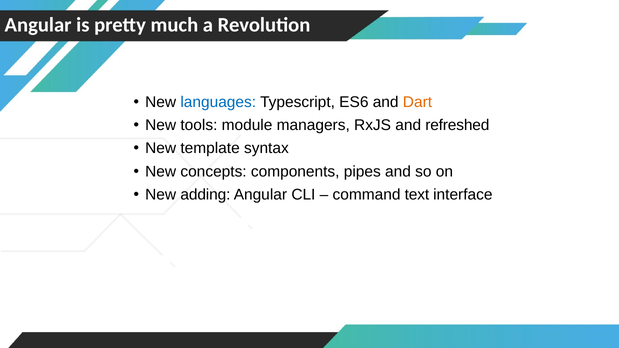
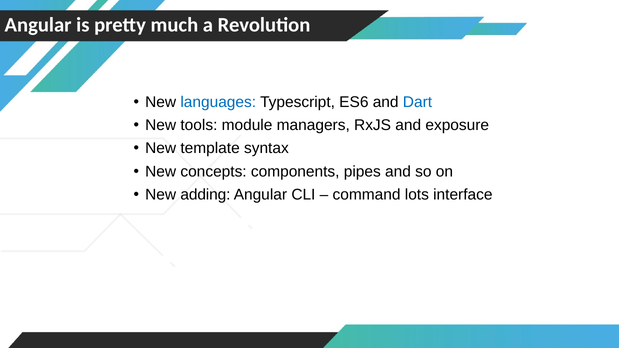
Dart colour: orange -> blue (417, 102)
refreshed: refreshed -> exposure (457, 125)
text: text -> lots (417, 195)
